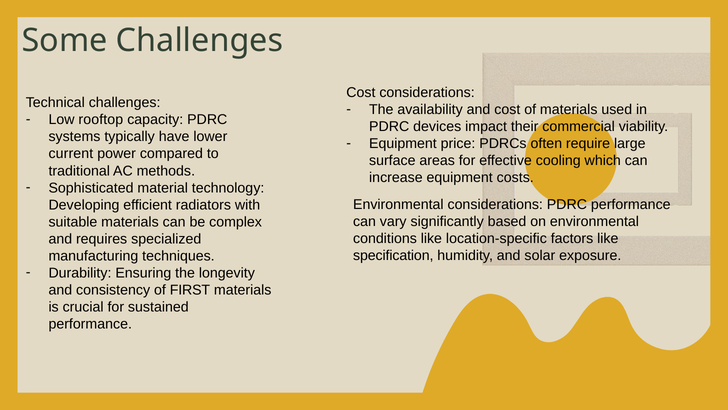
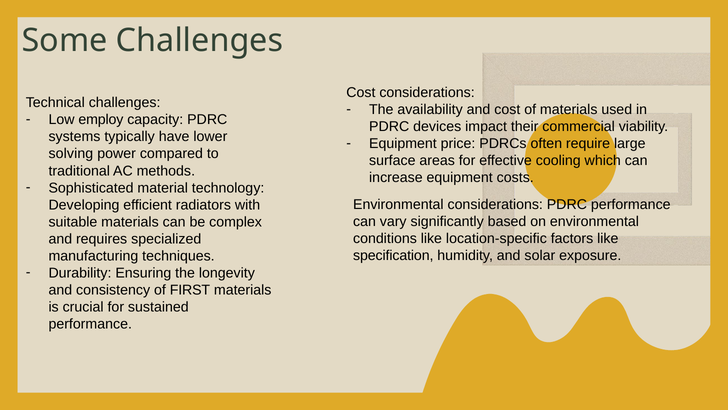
rooftop: rooftop -> employ (101, 120)
current: current -> solving (71, 154)
